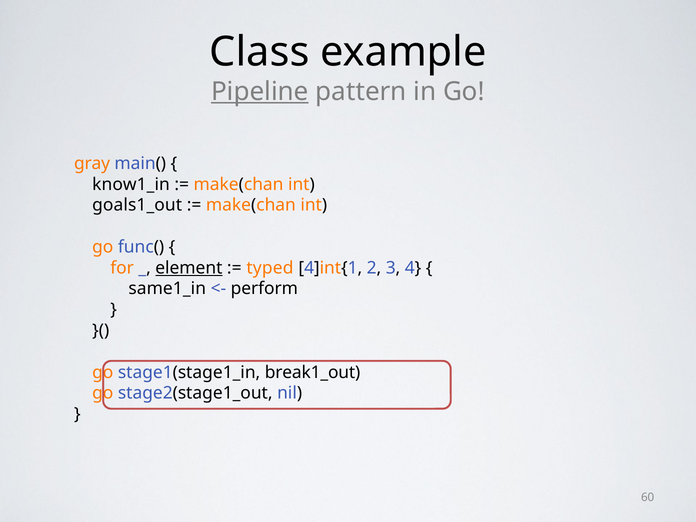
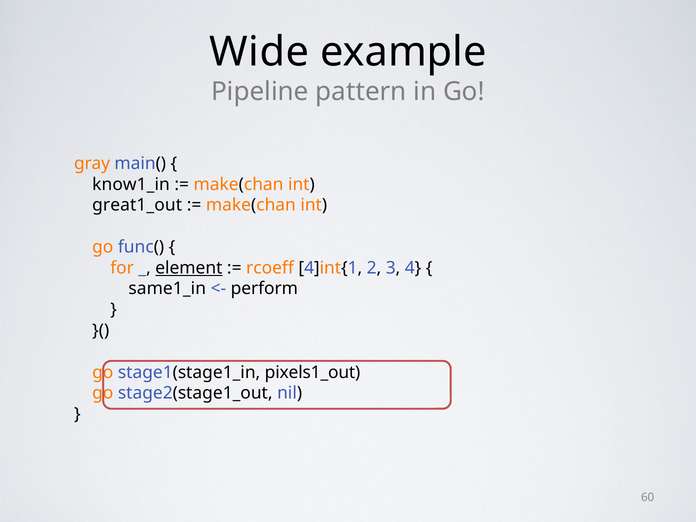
Class: Class -> Wide (259, 52)
Pipeline underline: present -> none (260, 92)
goals1_out: goals1_out -> great1_out (137, 205)
typed: typed -> rcoeff (270, 268)
break1_out: break1_out -> pixels1_out (313, 372)
